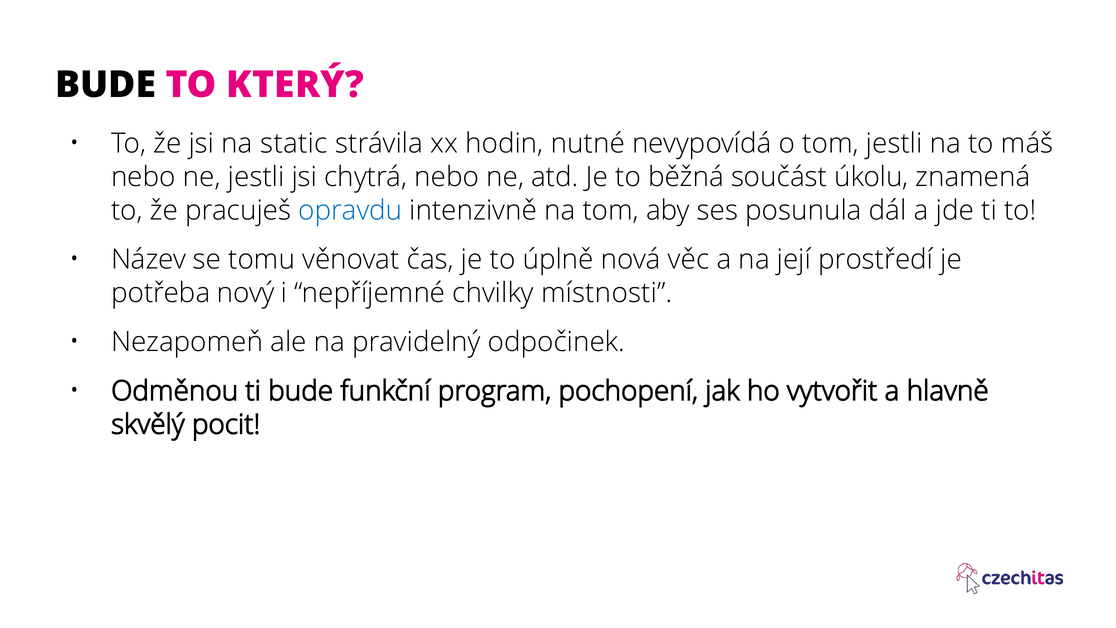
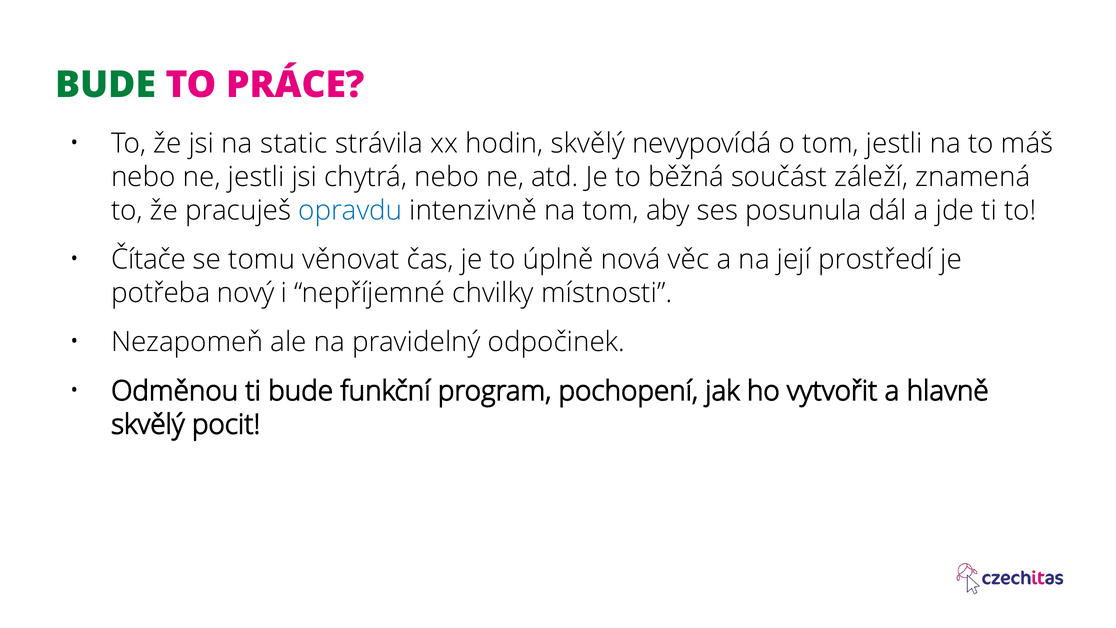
BUDE colour: black -> green (106, 85)
KTERÝ: KTERÝ -> PRÁCE (295, 85)
hodin nutné: nutné -> skvělý (588, 143)
úkolu: úkolu -> záleží (871, 177)
Název: Název -> Čítače (149, 259)
